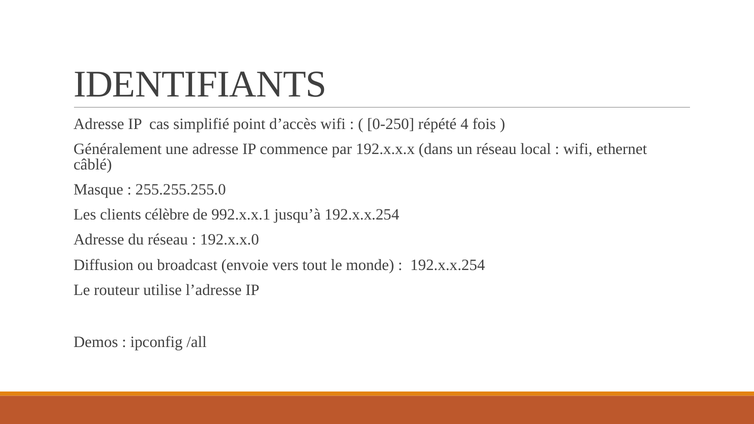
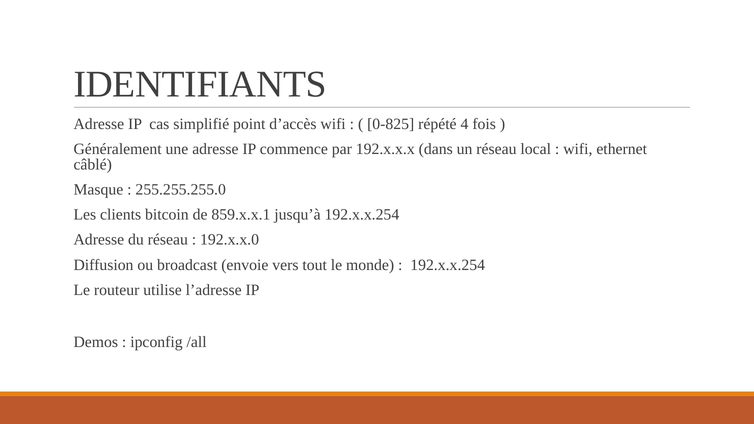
0-250: 0-250 -> 0-825 (391, 124)
célèbre: célèbre -> bitcoin (167, 215)
992.x.x.1: 992.x.x.1 -> 859.x.x.1 (241, 215)
